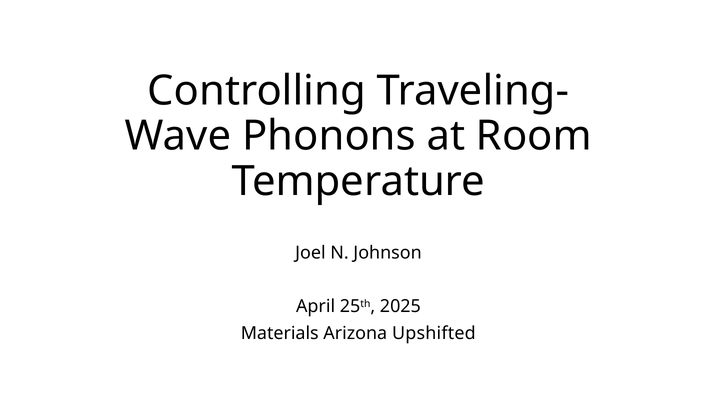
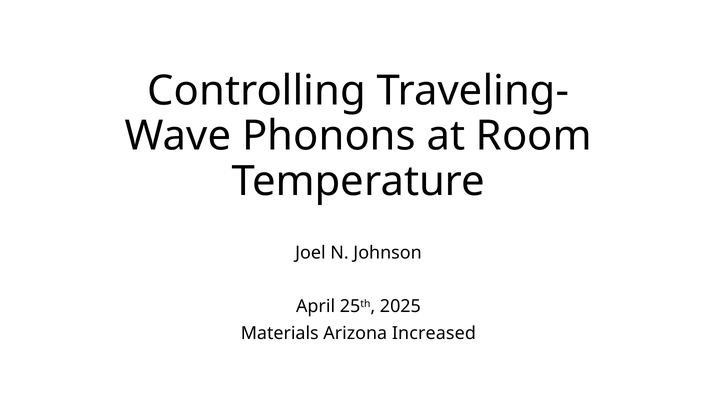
Upshifted: Upshifted -> Increased (434, 334)
